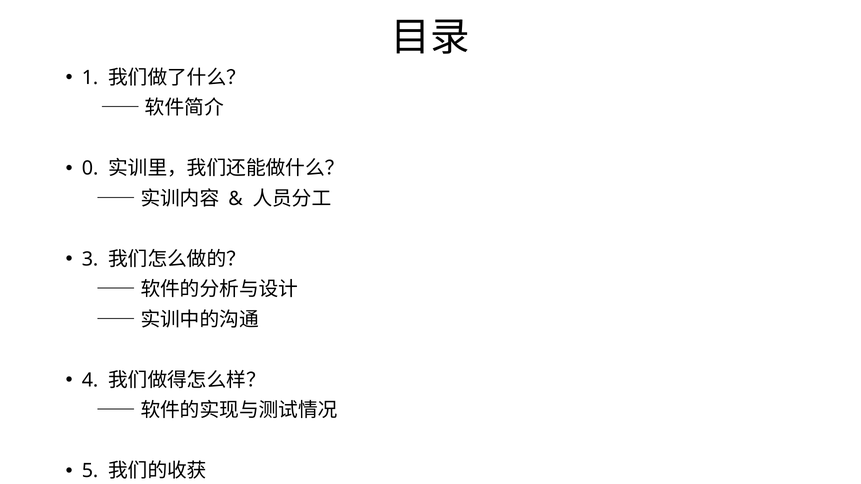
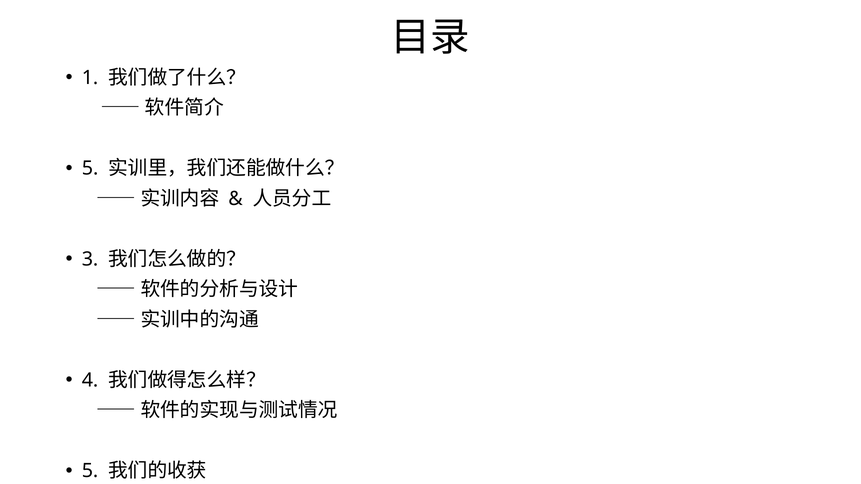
0: 0 -> 5 (90, 168)
